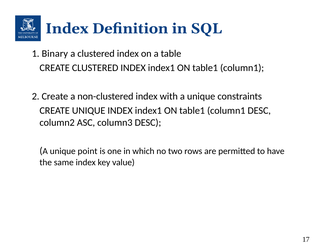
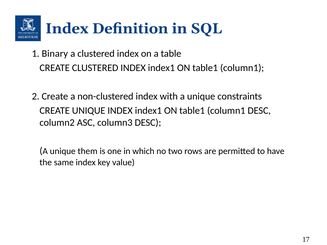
point: point -> them (88, 151)
